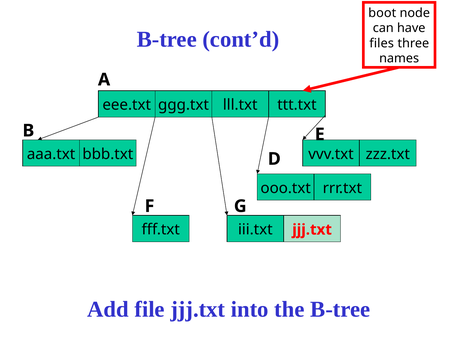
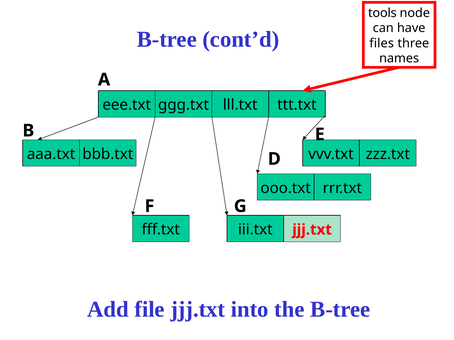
boot: boot -> tools (382, 13)
